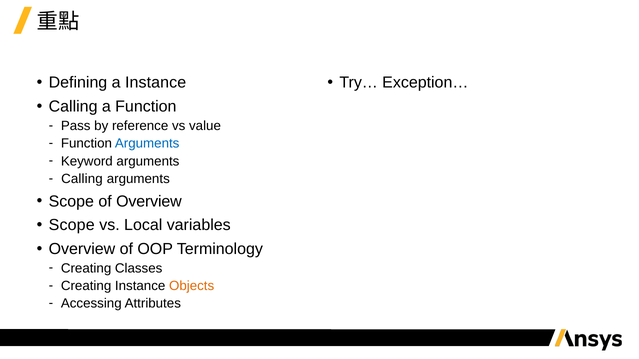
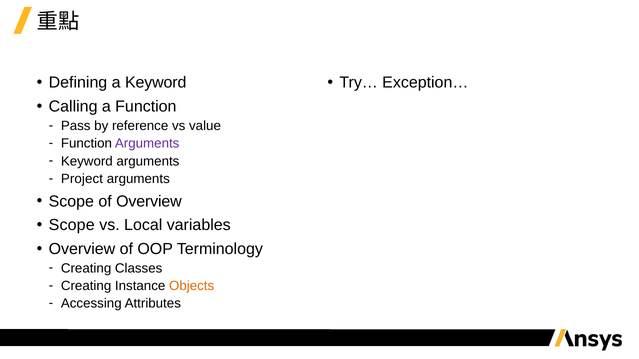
a Instance: Instance -> Keyword (156, 83)
Arguments colour: blue -> purple (147, 144)
Calling: Calling -> Project (82, 179)
